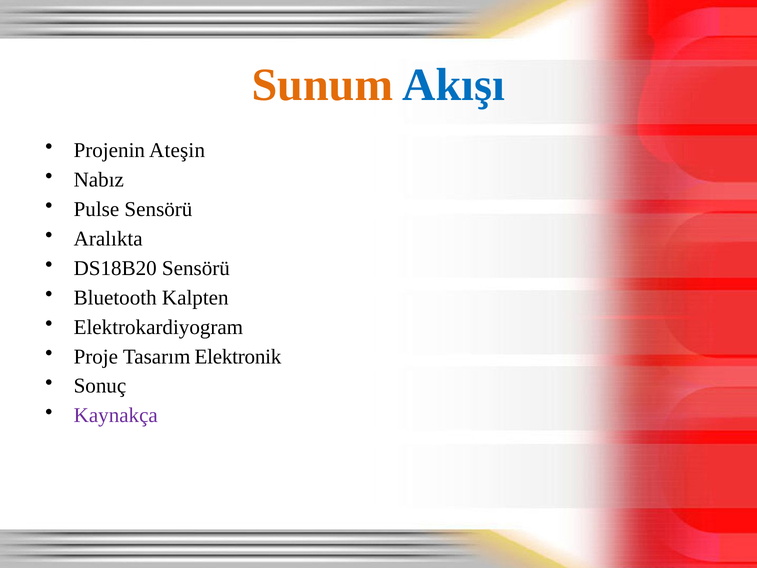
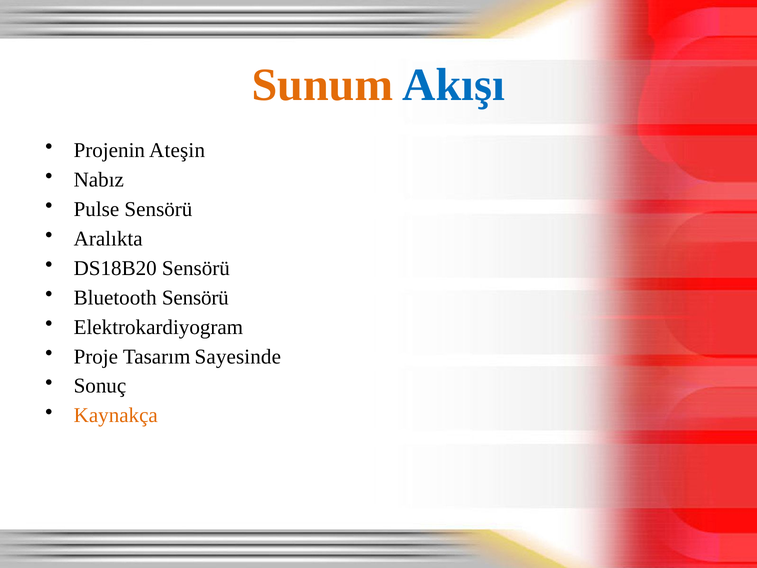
Bluetooth Kalpten: Kalpten -> Sensörü (195, 298)
Elektronik: Elektronik -> Sayesinde (238, 356)
Kaynakça colour: purple -> orange (116, 415)
